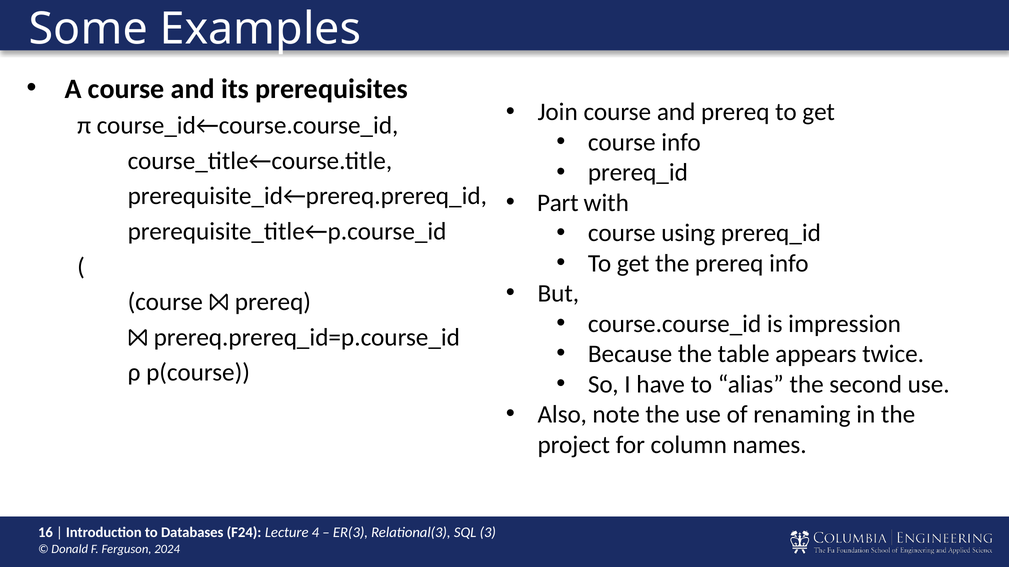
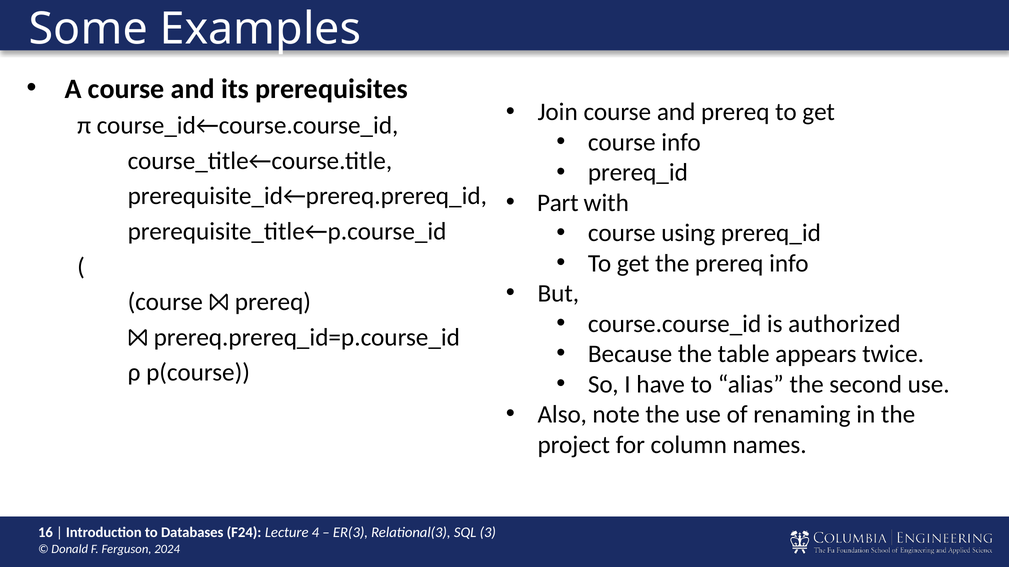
impression: impression -> authorized (844, 324)
